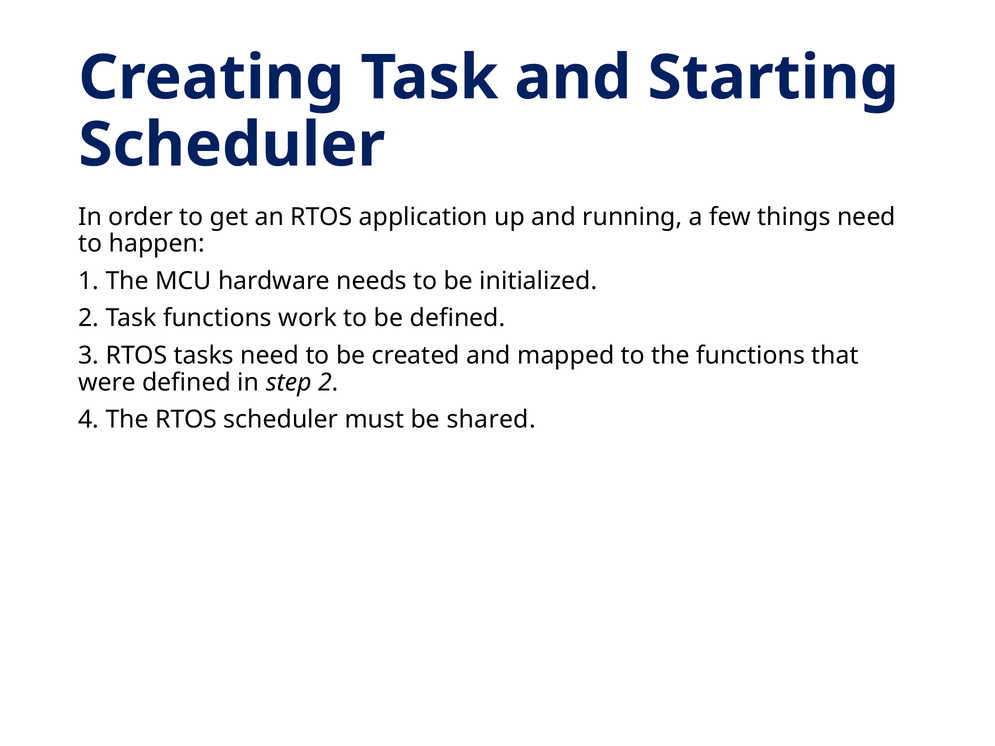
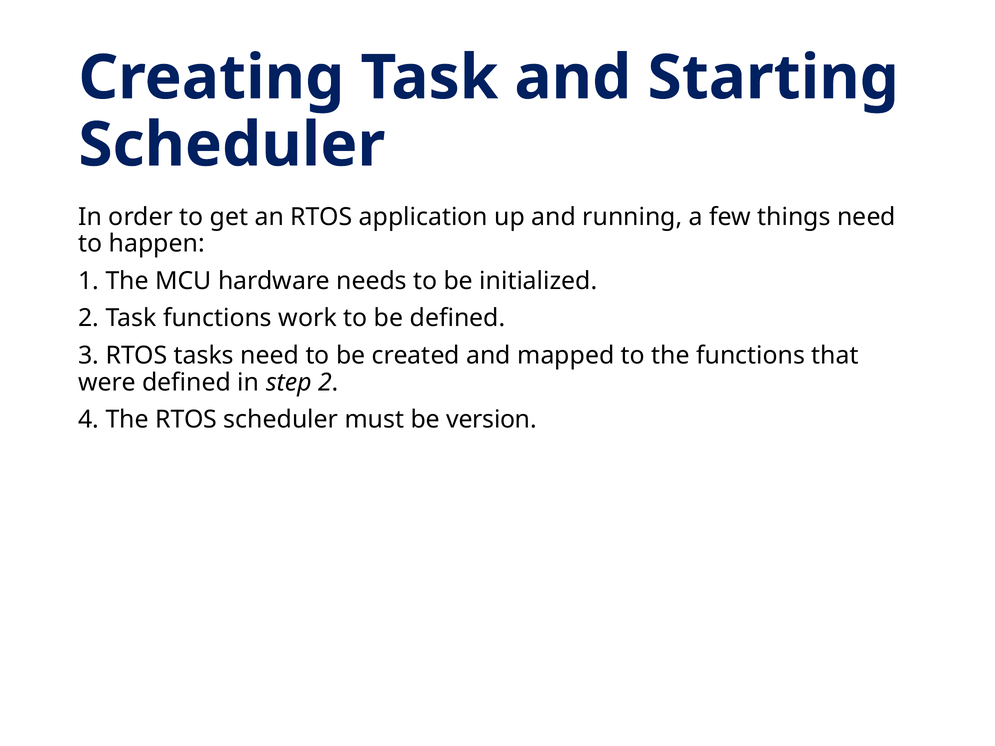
shared: shared -> version (491, 420)
